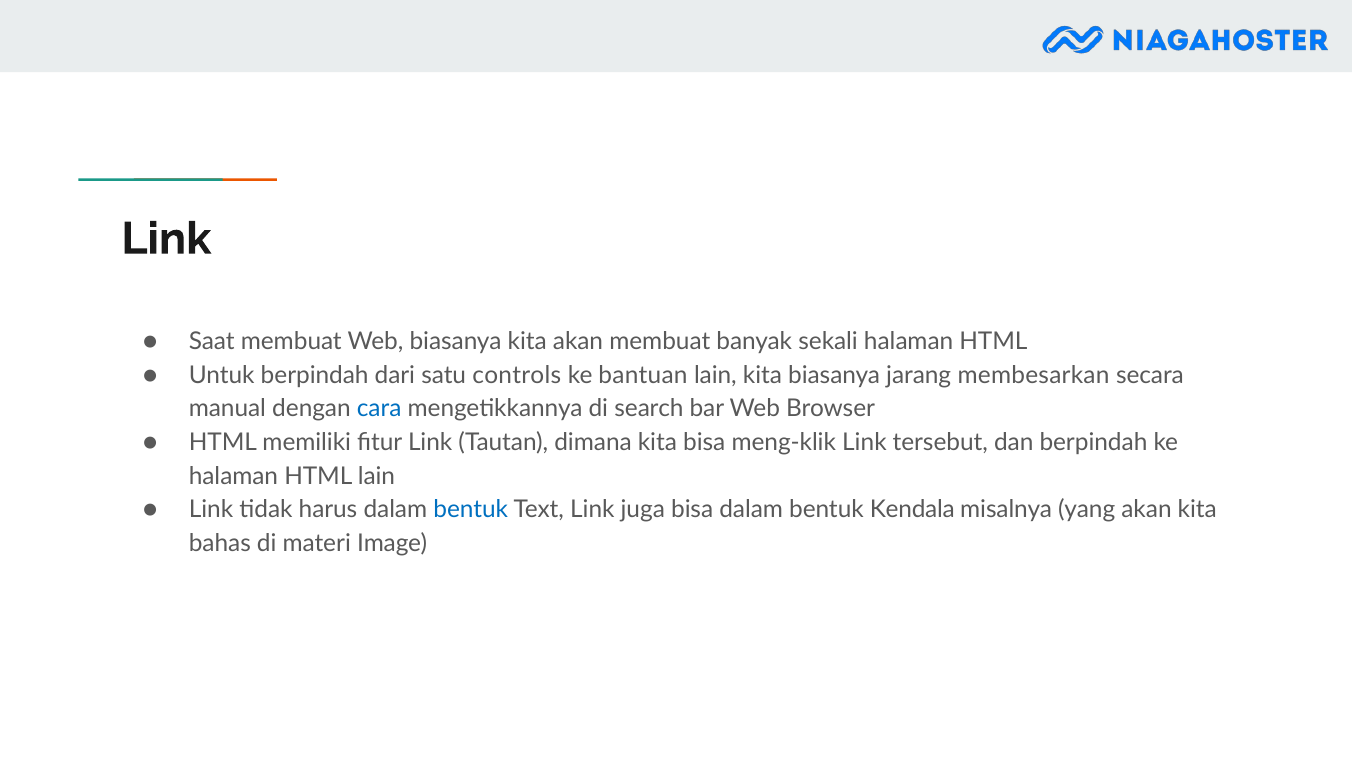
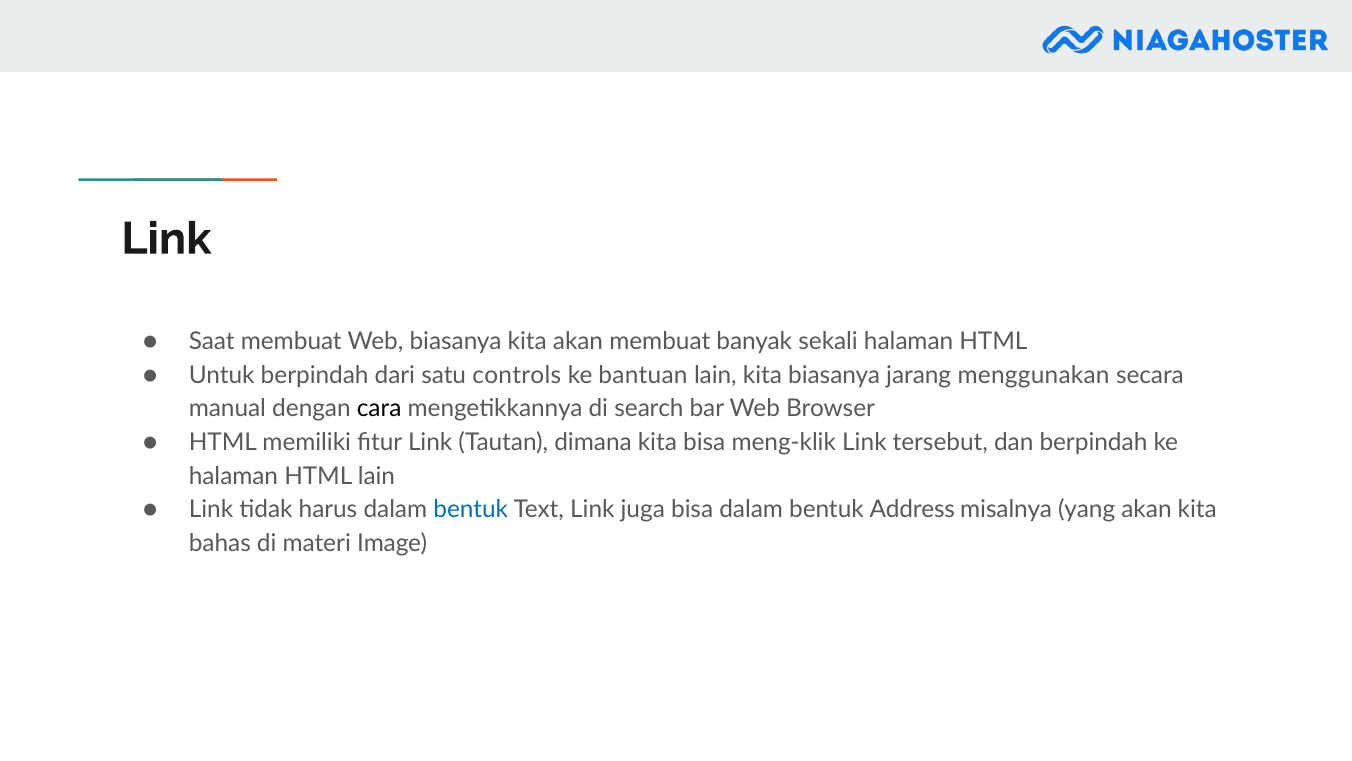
membesarkan: membesarkan -> menggunakan (1034, 375)
cara colour: blue -> black (379, 409)
Kendala: Kendala -> Address (912, 509)
